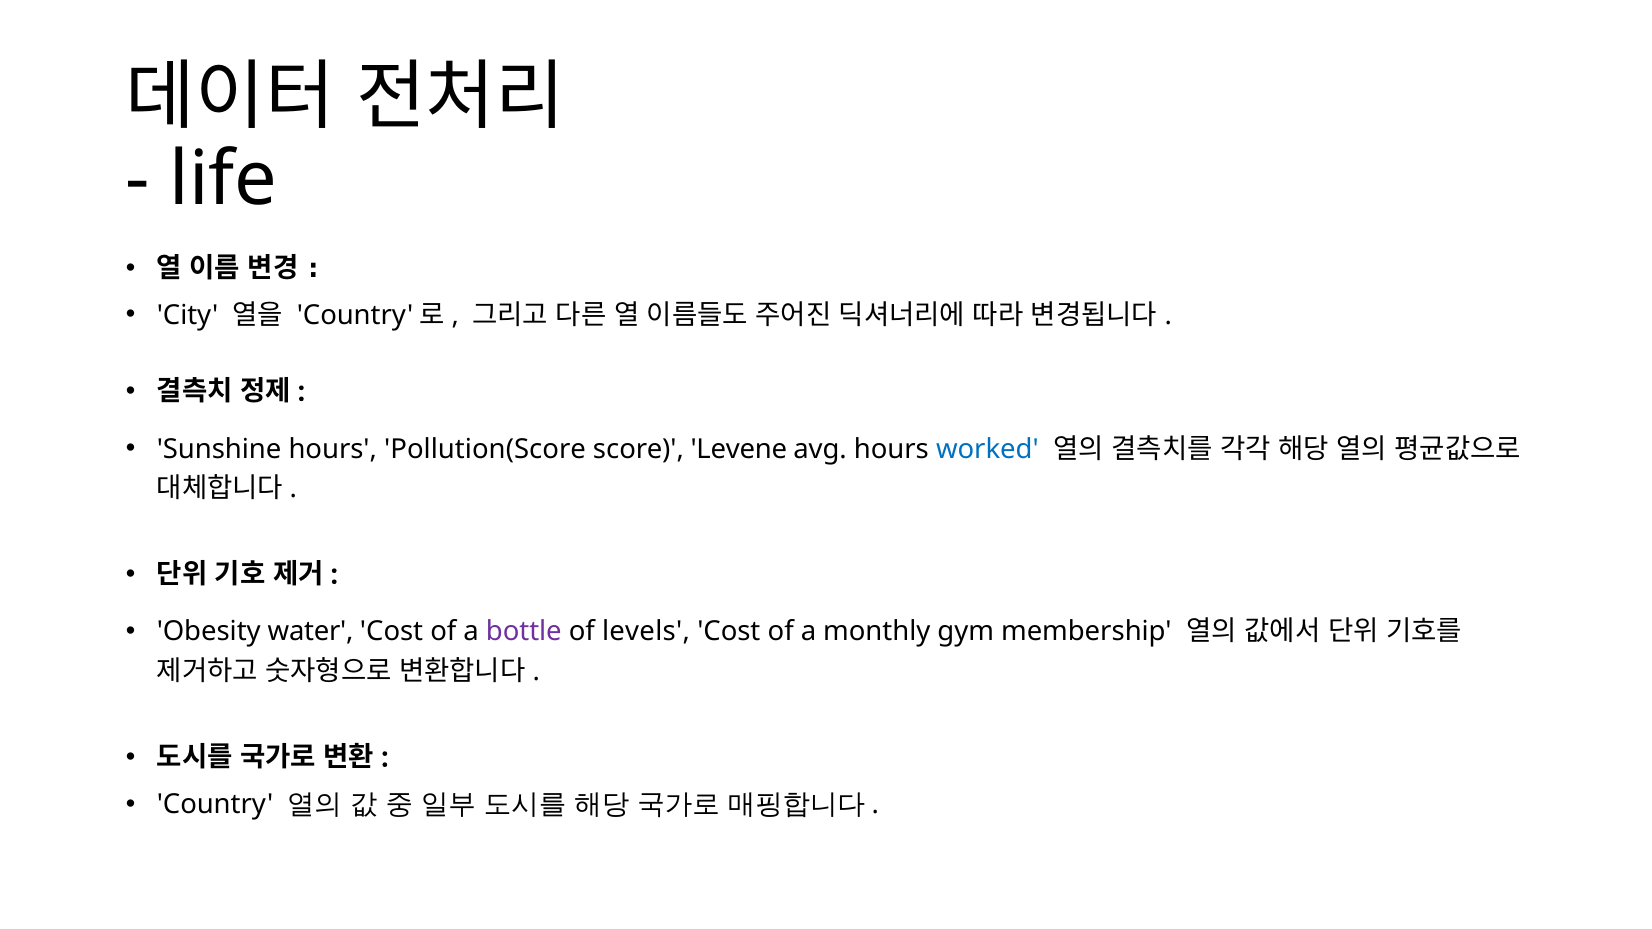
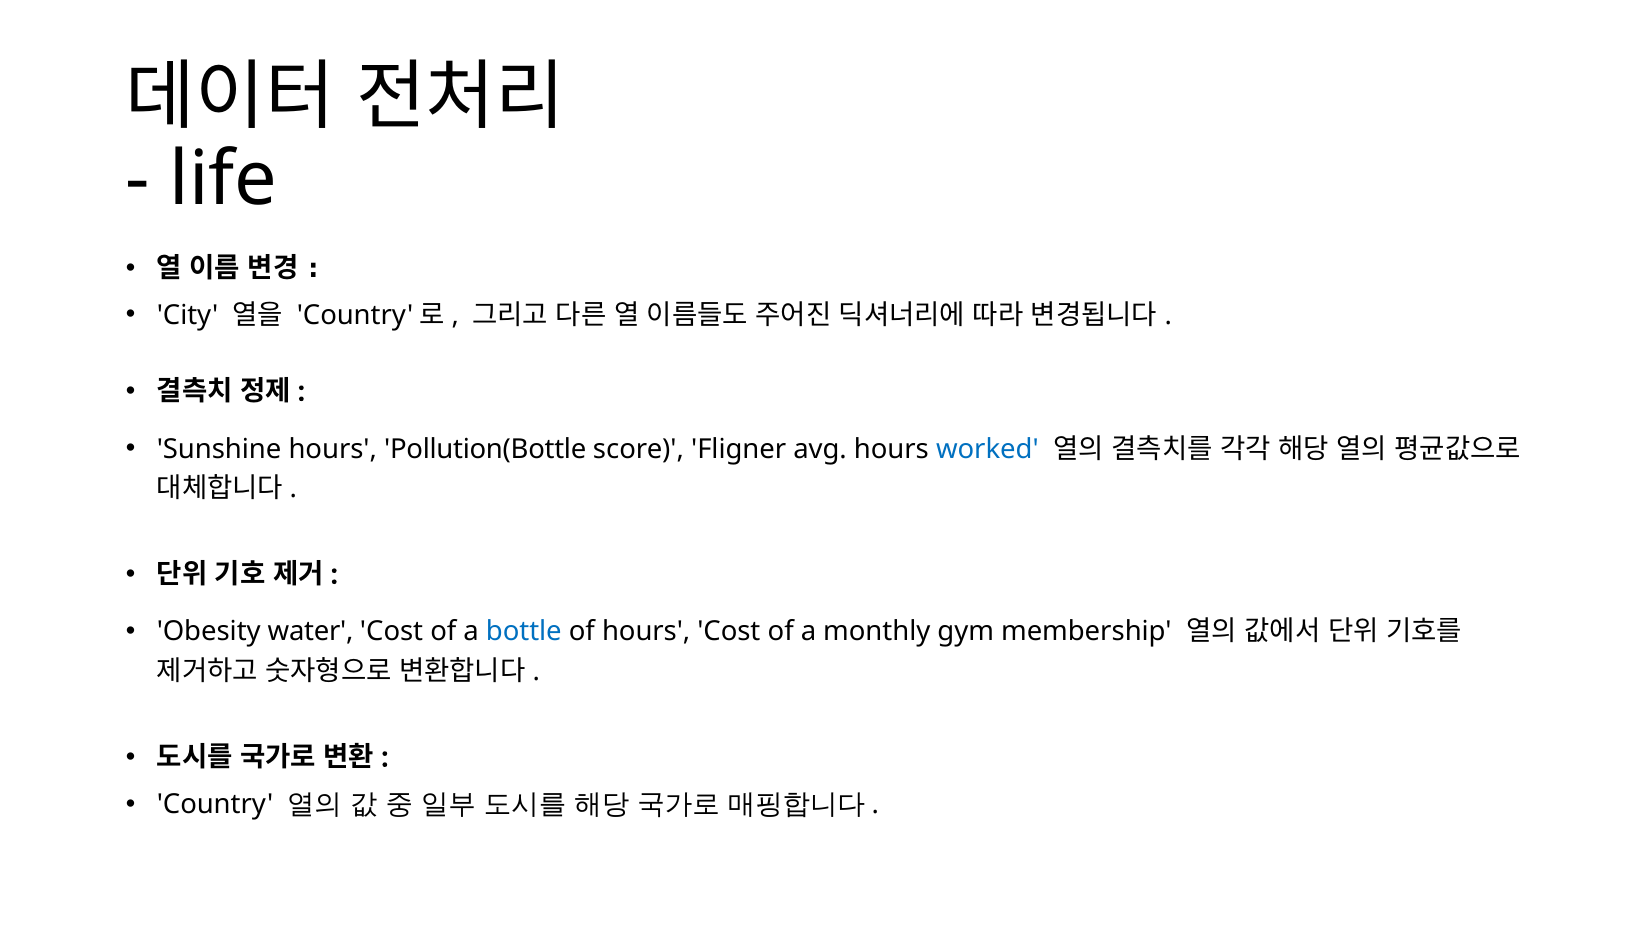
Pollution(Score: Pollution(Score -> Pollution(Bottle (485, 449)
Levene: Levene -> Fligner (739, 449)
bottle colour: purple -> blue (524, 632)
of levels: levels -> hours (646, 632)
